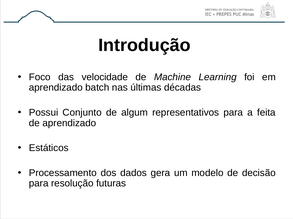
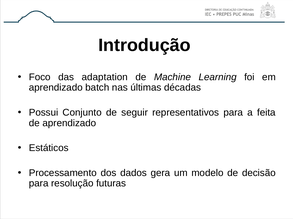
velocidade: velocidade -> adaptation (105, 77)
algum: algum -> seguir (135, 113)
